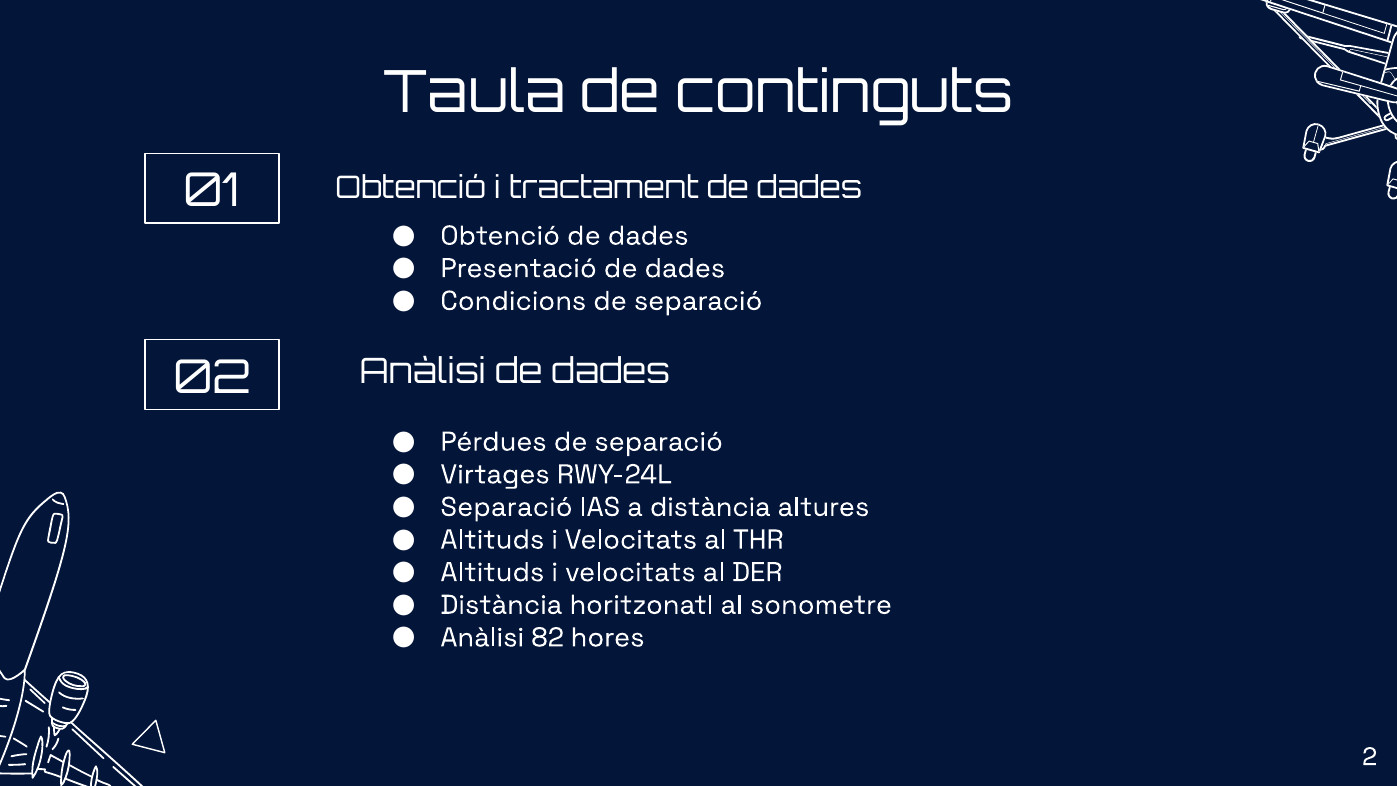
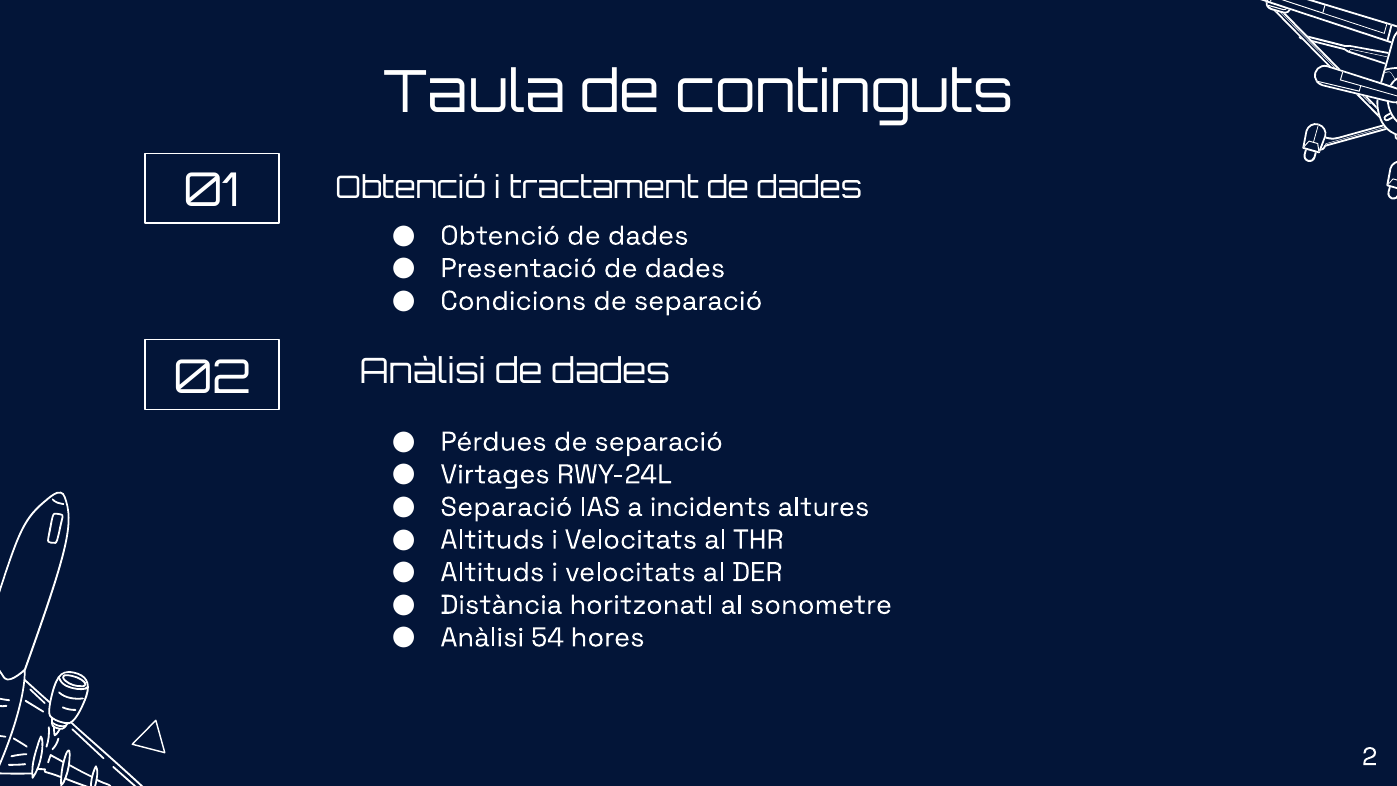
a distància: distància -> incidents (710, 507)
82: 82 -> 54 (548, 637)
